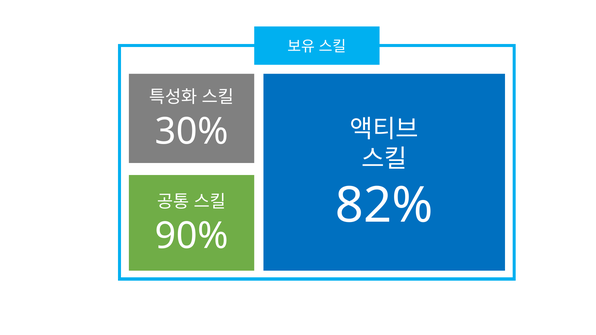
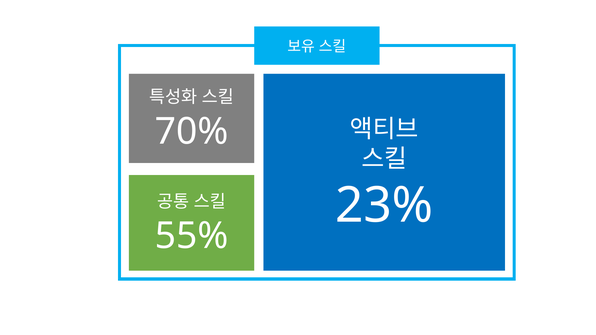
30%: 30% -> 70% (192, 132)
82%: 82% -> 23% (384, 206)
90%: 90% -> 55% (192, 236)
